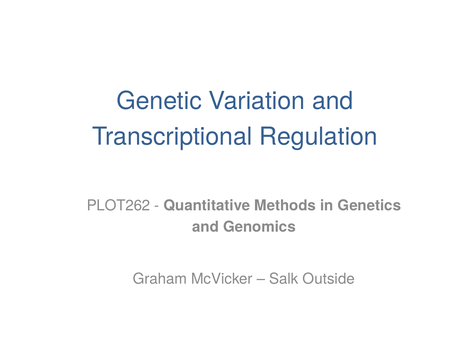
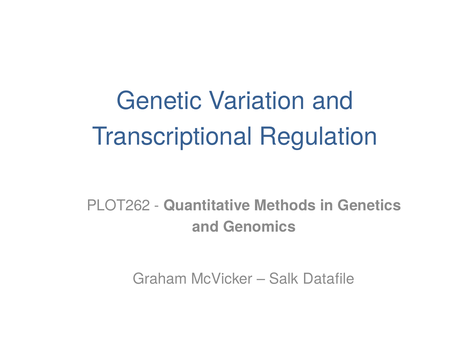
Outside: Outside -> Datafile (329, 278)
